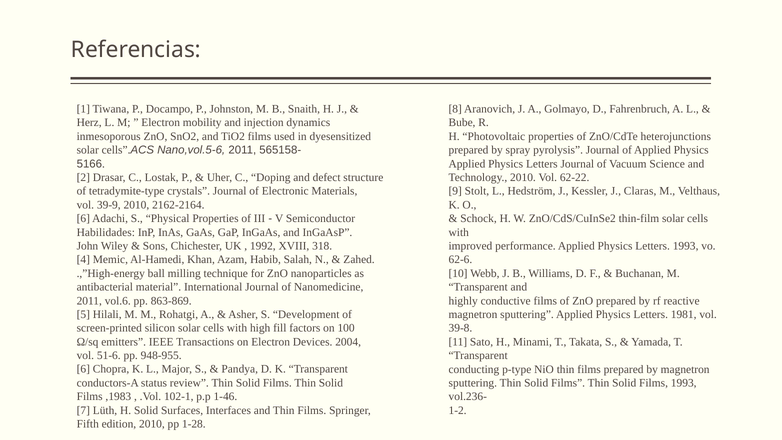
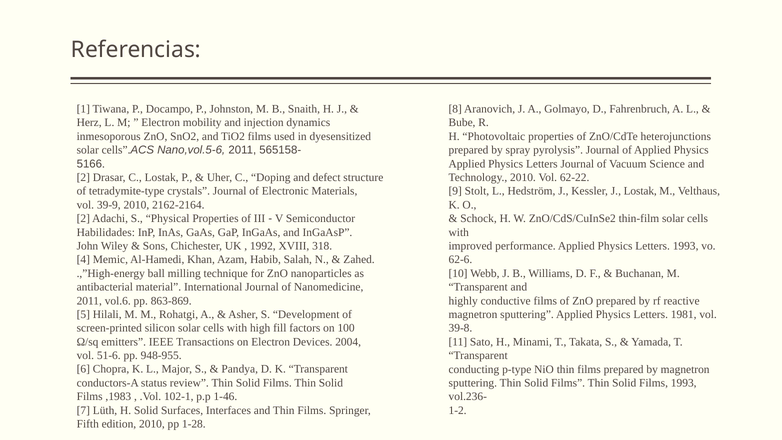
J Claras: Claras -> Lostak (640, 191)
6: 6 -> 2 (83, 219)
